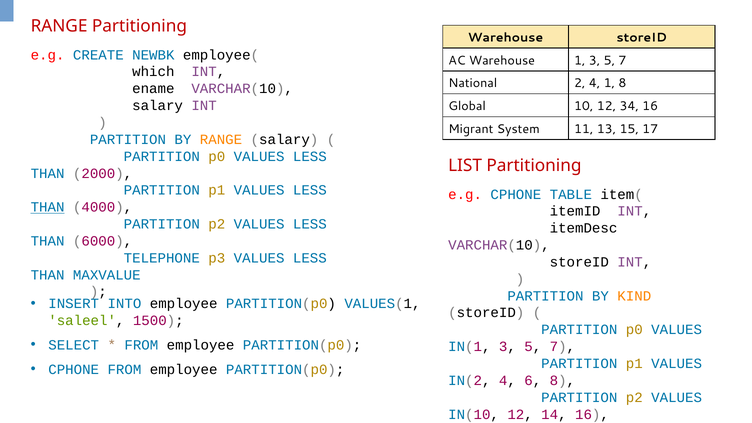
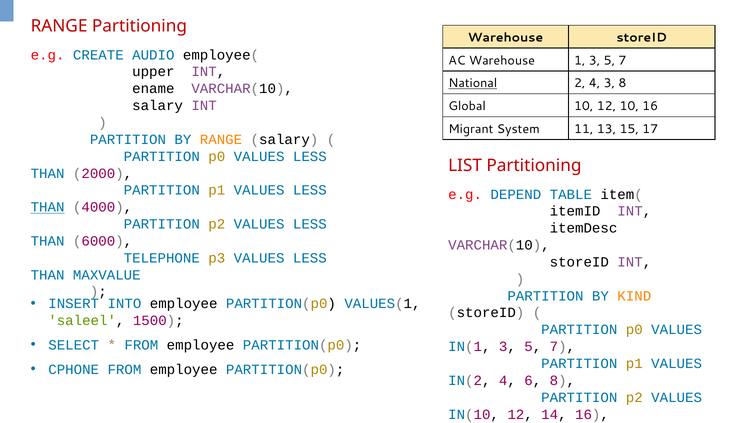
NEWBK: NEWBK -> AUDIO (153, 55)
which: which -> upper (153, 72)
National underline: none -> present (473, 83)
4 1: 1 -> 3 (609, 83)
12 34: 34 -> 10 (629, 106)
e.g CPHONE: CPHONE -> DEPEND (516, 194)
